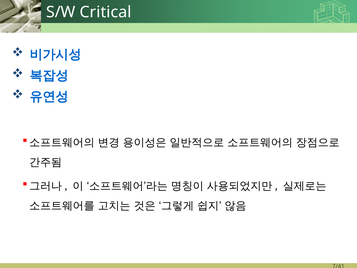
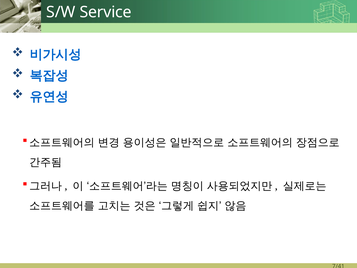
Critical: Critical -> Service (106, 12)
